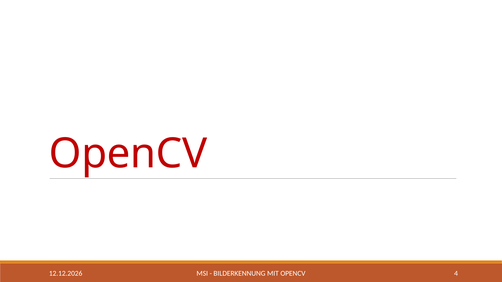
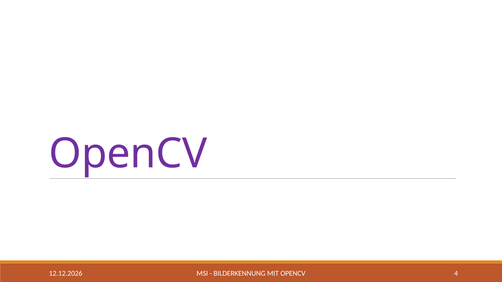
OpenCV colour: red -> purple (128, 154)
